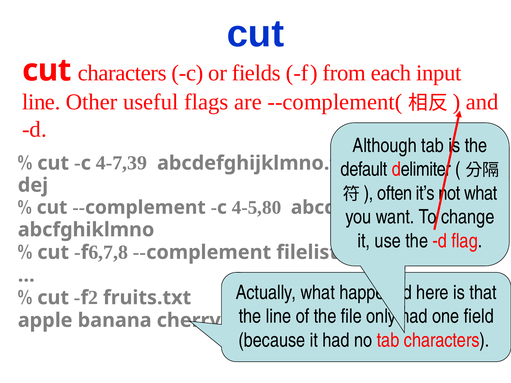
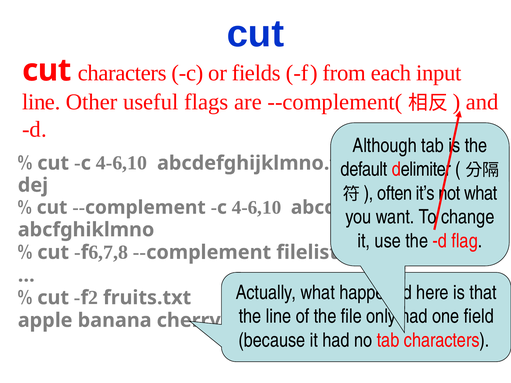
4-7,39: 4-7,39 -> 4-6,10 (121, 163)
4-5,80: 4-5,80 -> 4-6,10 (257, 208)
